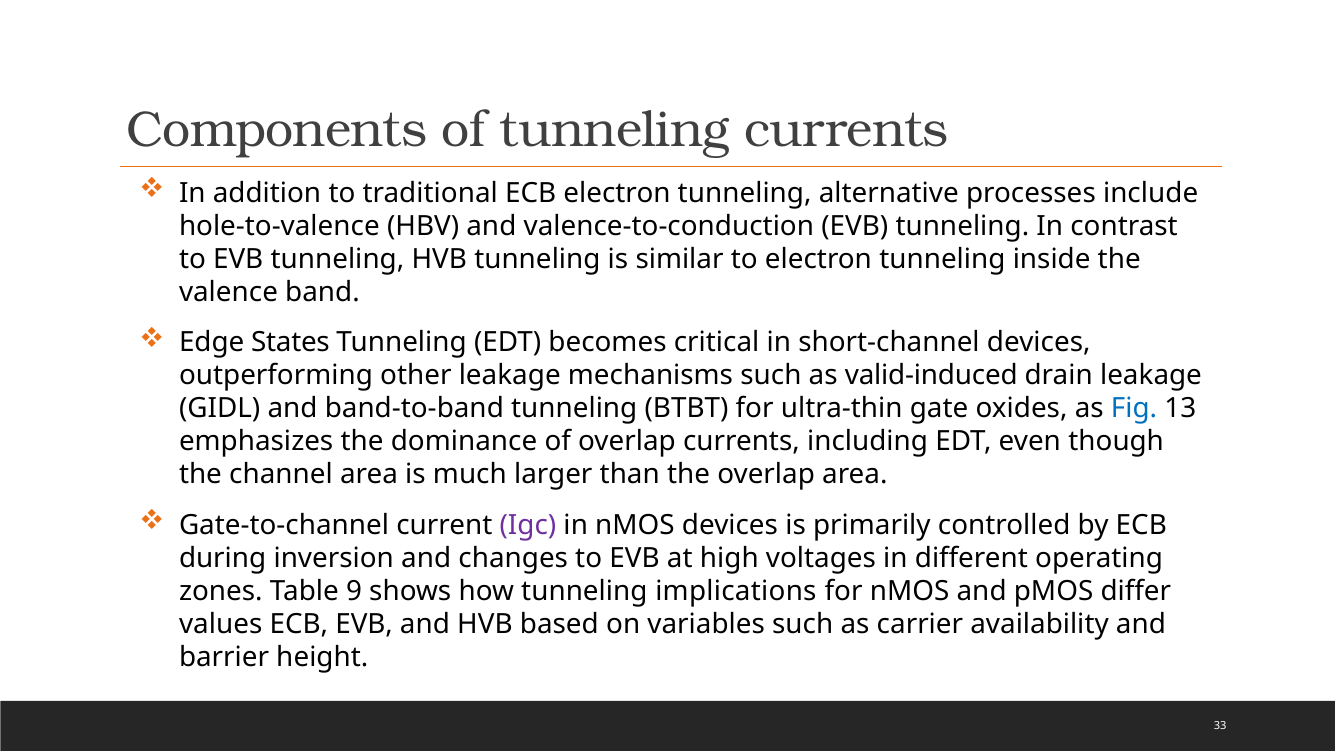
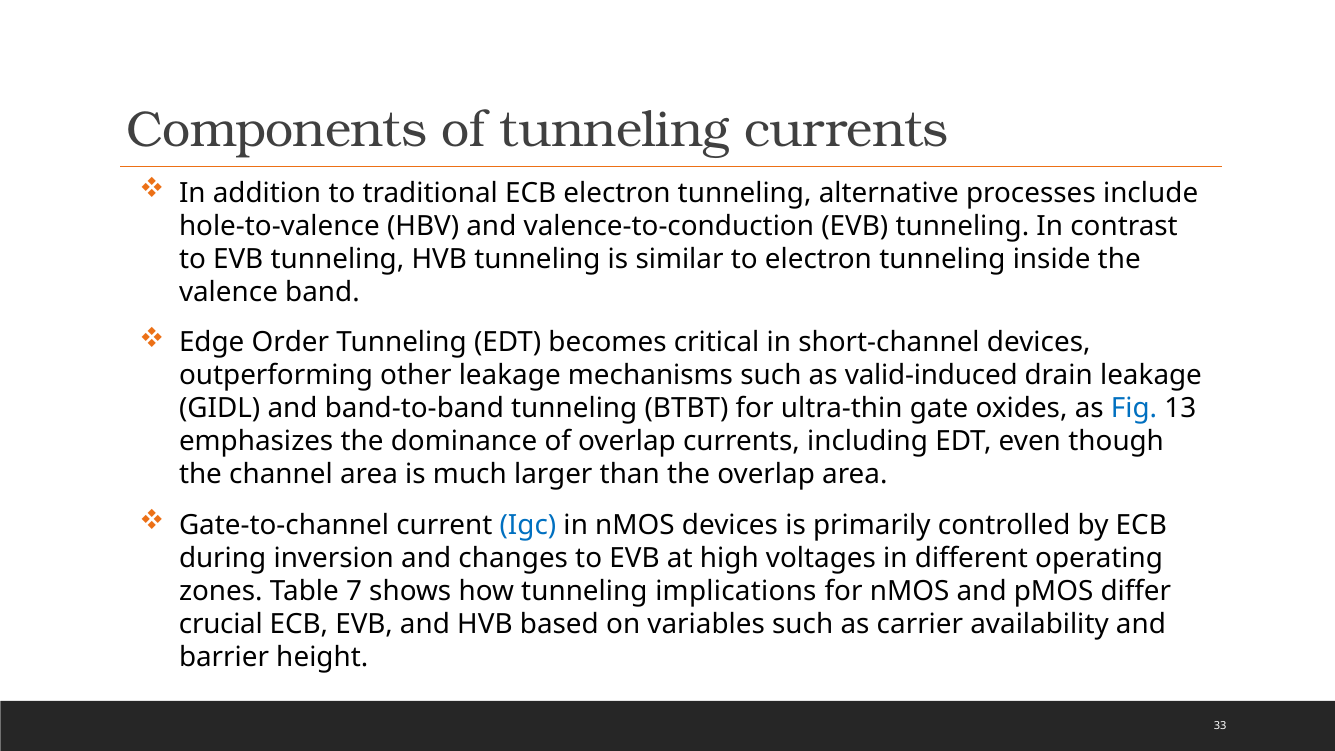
States: States -> Order (290, 343)
Igc colour: purple -> blue (528, 525)
9: 9 -> 7 (354, 591)
values: values -> crucial (221, 624)
